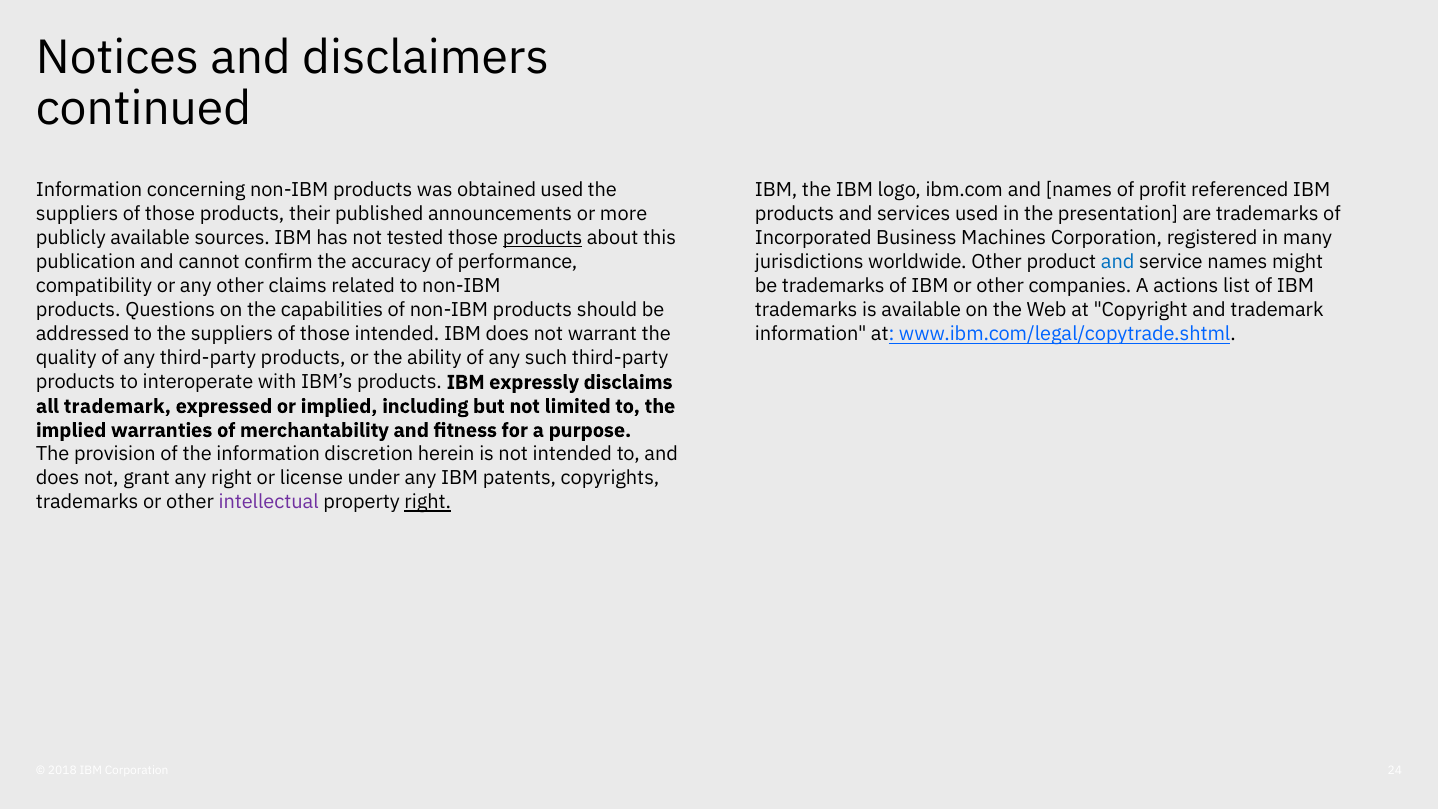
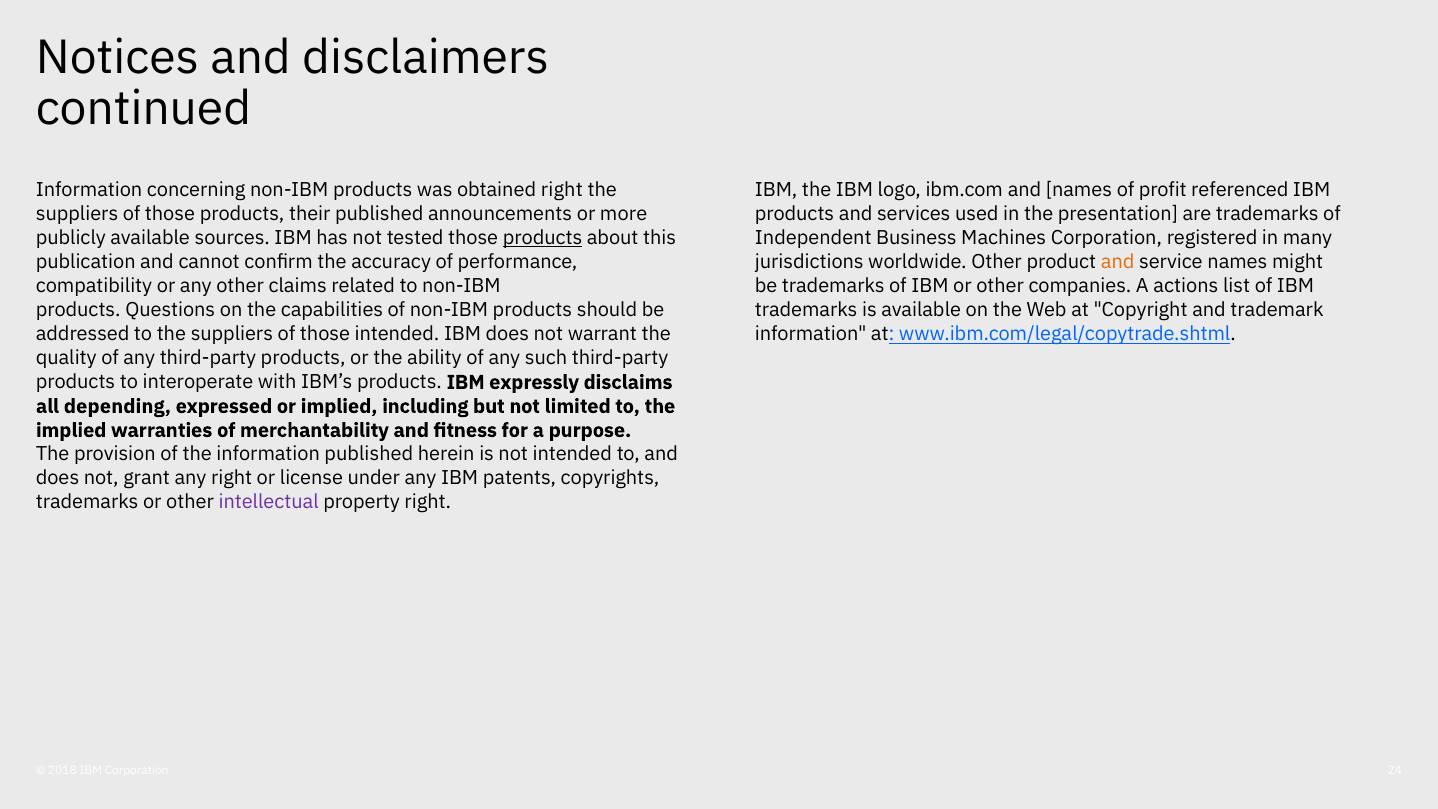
obtained used: used -> right (562, 190)
Incorporated: Incorporated -> Independent (813, 238)
and colour: blue -> orange (1118, 262)
all trademark: trademark -> depending (117, 406)
information discretion: discretion -> published (369, 454)
right underline: present -> none (428, 502)
